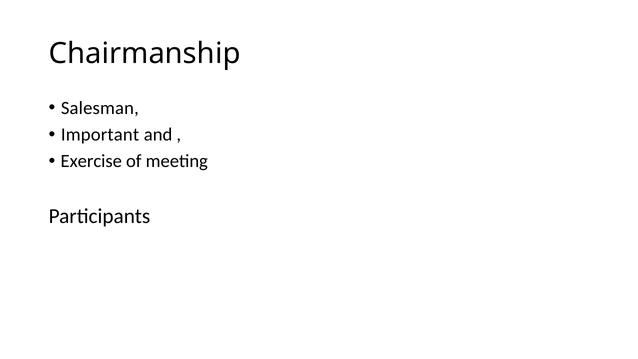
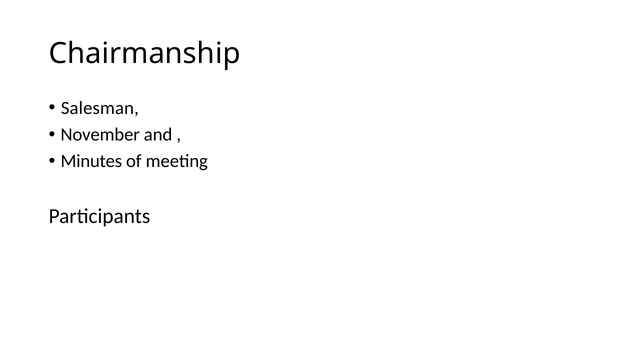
Important: Important -> November (100, 135)
Exercise: Exercise -> Minutes (91, 161)
